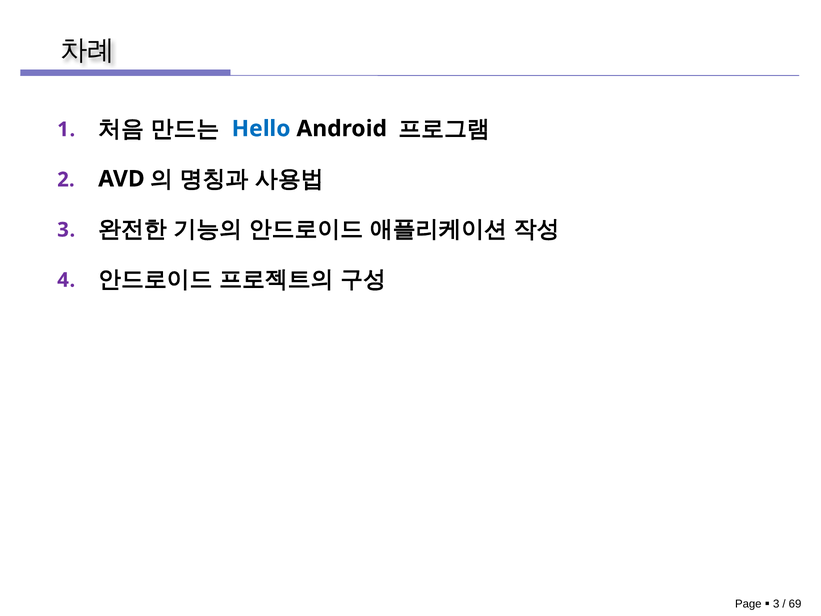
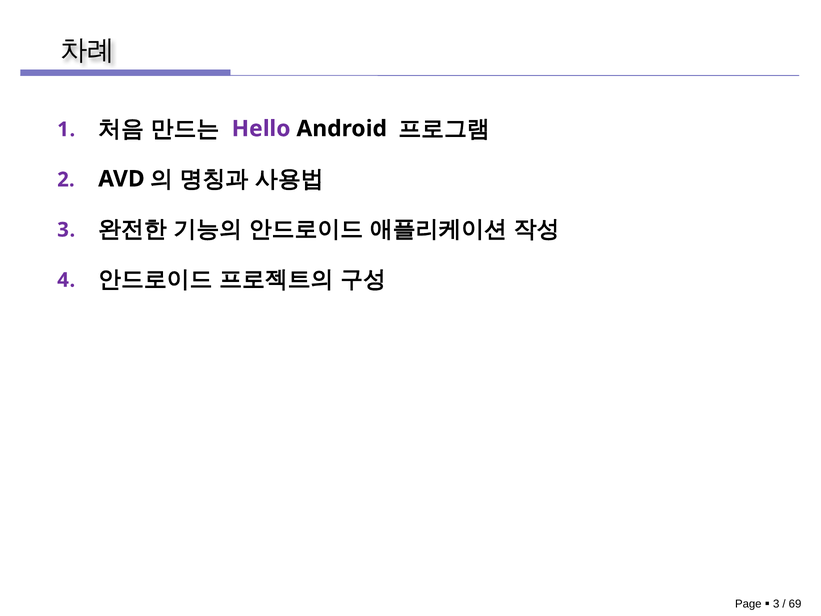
Hello colour: blue -> purple (261, 129)
